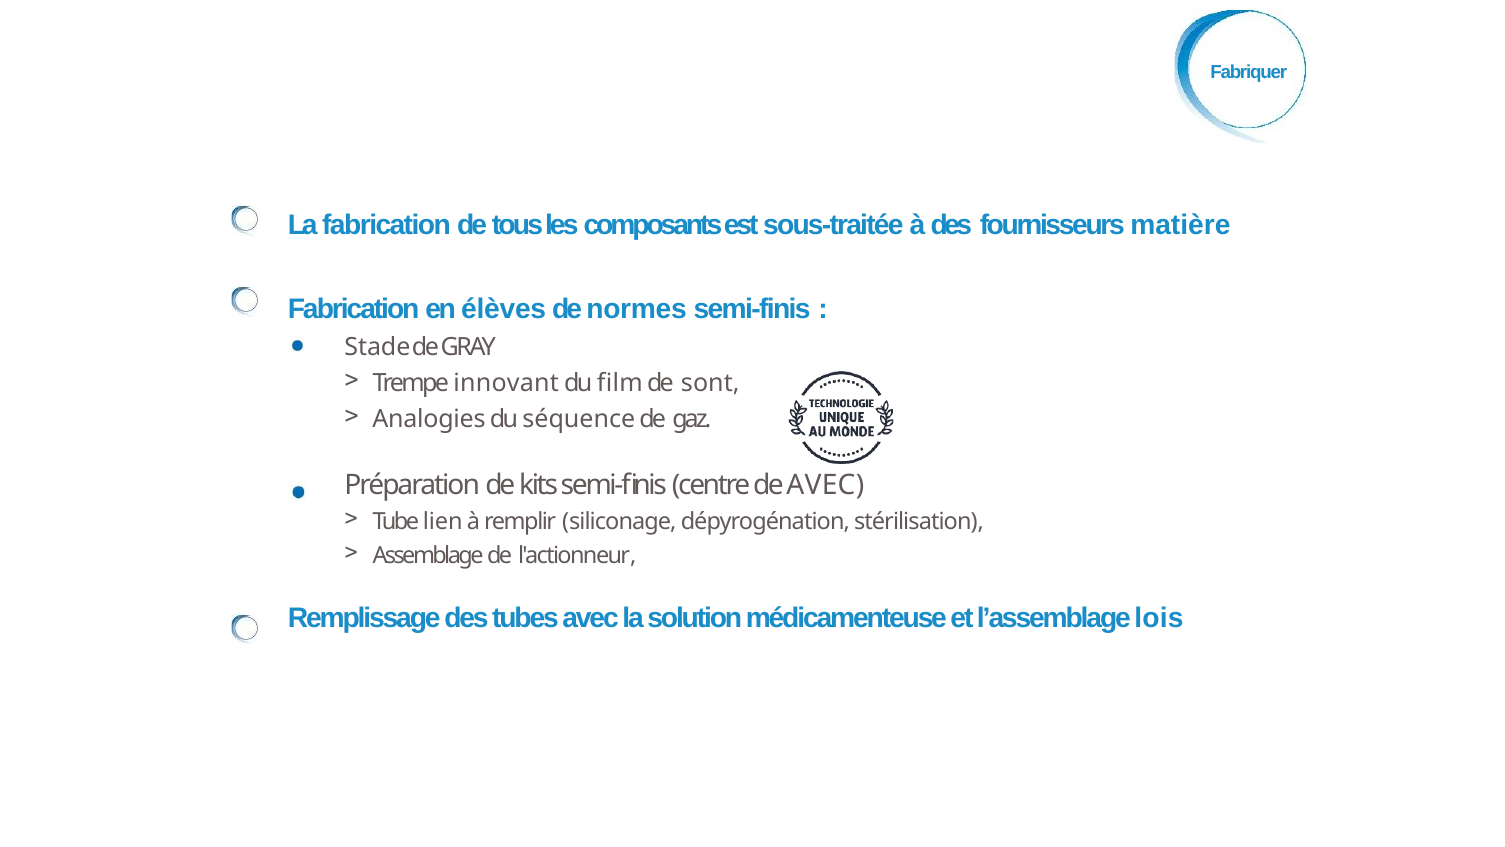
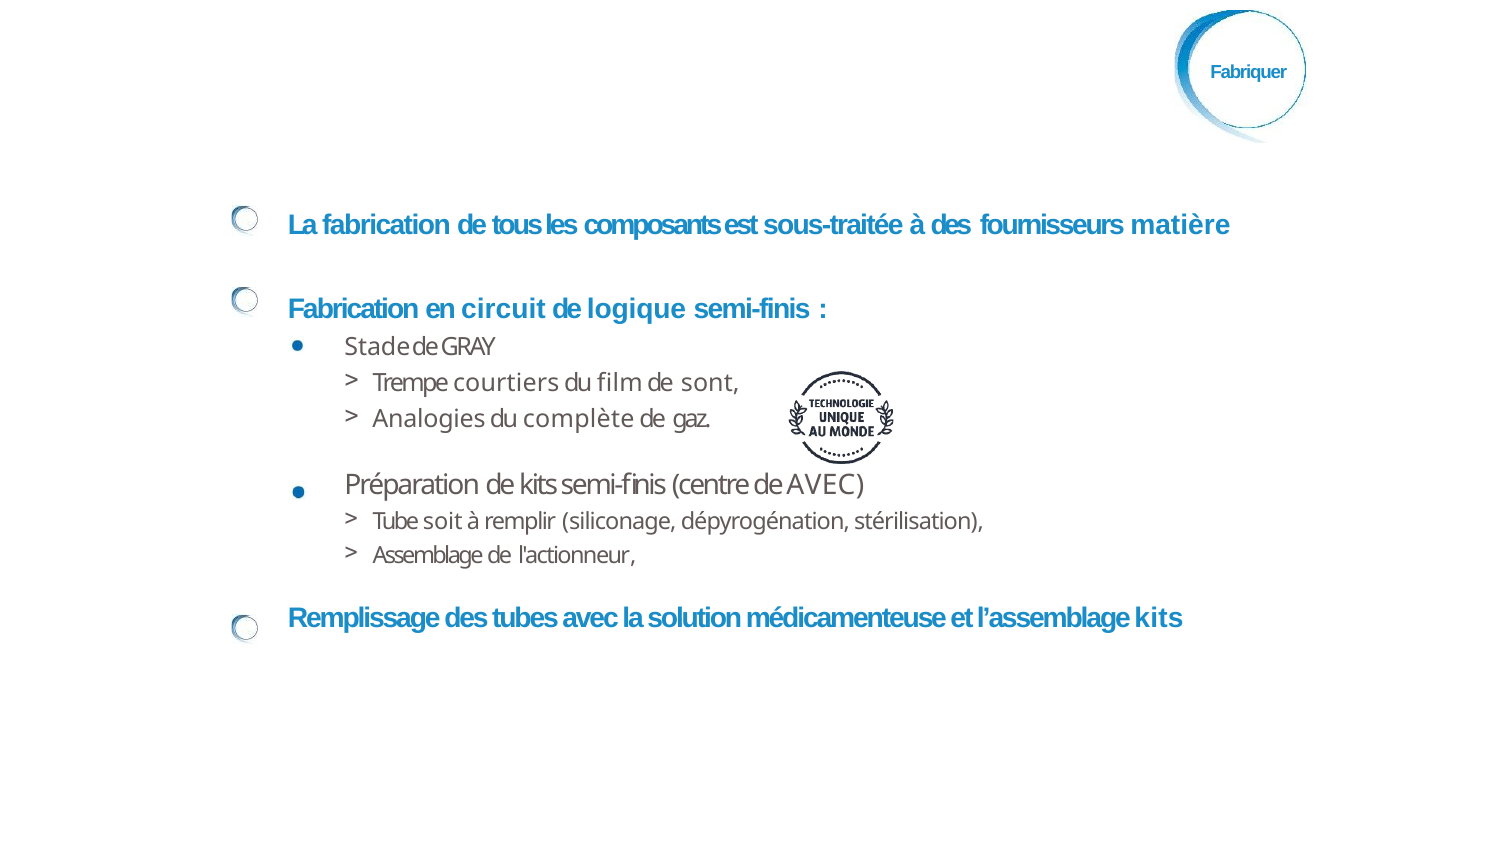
élèves: élèves -> circuit (504, 309)
normes: normes -> logique (637, 309)
innovant: innovant -> courtiers (506, 383)
séquence: séquence -> complète (579, 419)
lien: lien -> soit (443, 522)
l’assemblage lois: lois -> kits (1159, 618)
